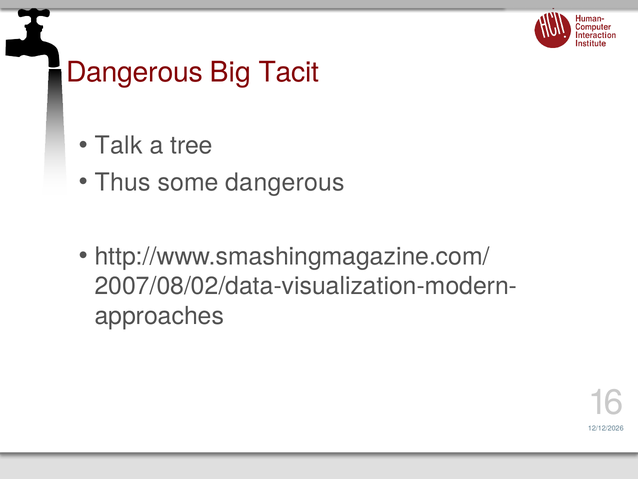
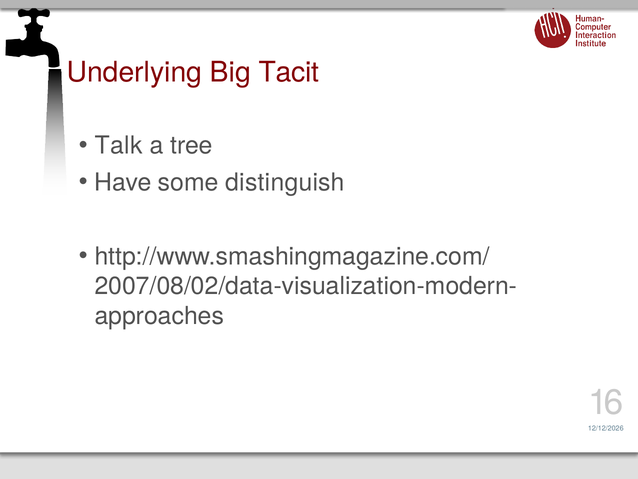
Dangerous: Dangerous -> Underlying (134, 72)
Thus: Thus -> Have (123, 182)
some dangerous: dangerous -> distinguish (285, 182)
